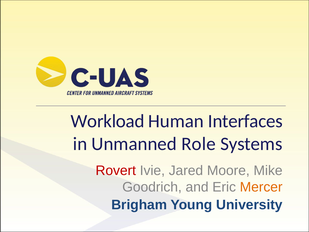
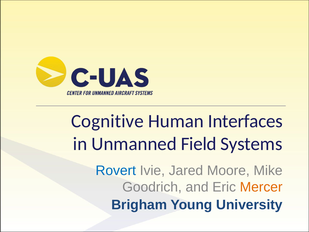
Workload: Workload -> Cognitive (107, 121)
Role: Role -> Field (199, 144)
Rovert colour: red -> blue (116, 170)
